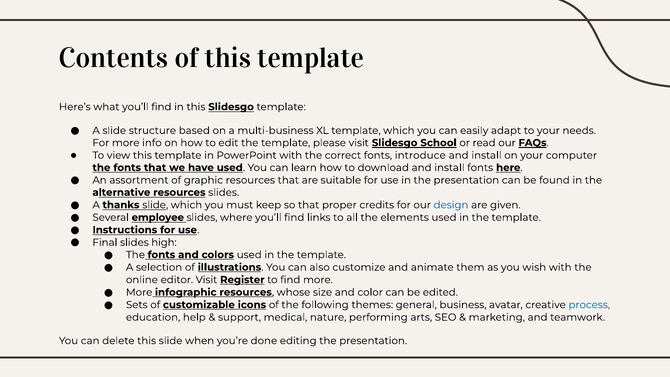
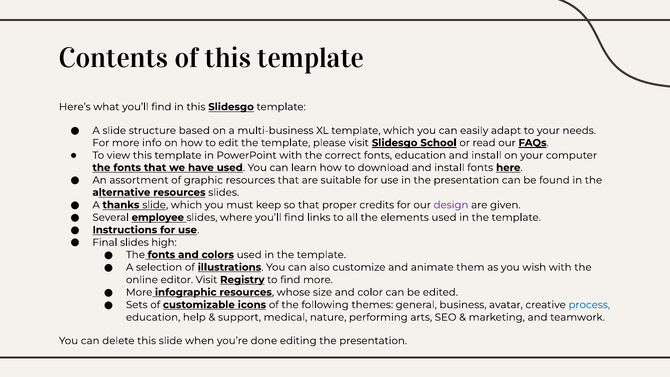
fonts introduce: introduce -> education (420, 155)
design colour: blue -> purple (451, 205)
Register: Register -> Registry (242, 280)
